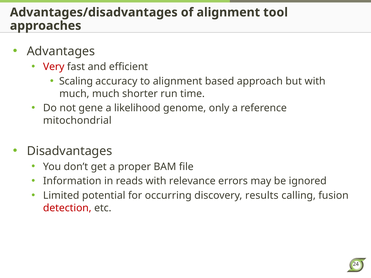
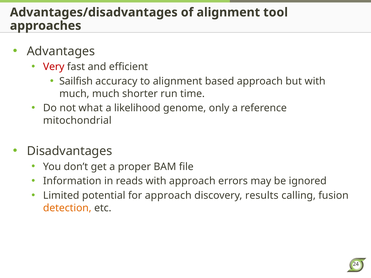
Scaling: Scaling -> Sailfish (76, 81)
gene: gene -> what (91, 108)
with relevance: relevance -> approach (192, 181)
for occurring: occurring -> approach (168, 196)
detection colour: red -> orange (67, 208)
